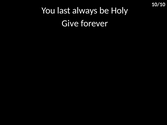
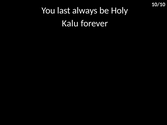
Give: Give -> Kalu (70, 23)
